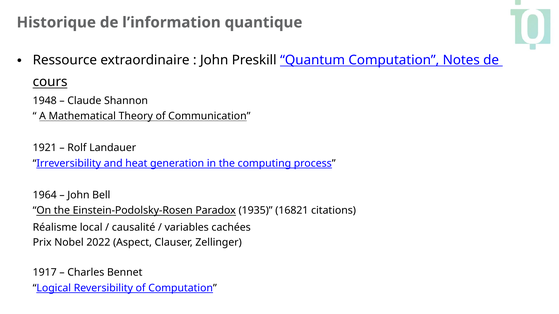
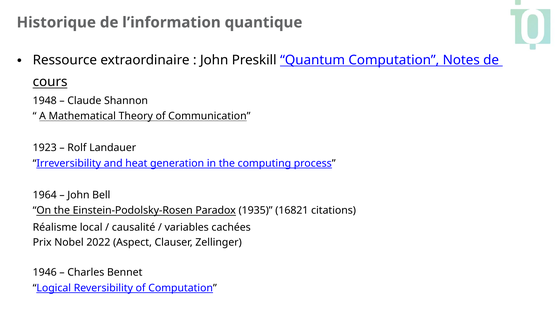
1921: 1921 -> 1923 (45, 148)
1917: 1917 -> 1946 (45, 273)
